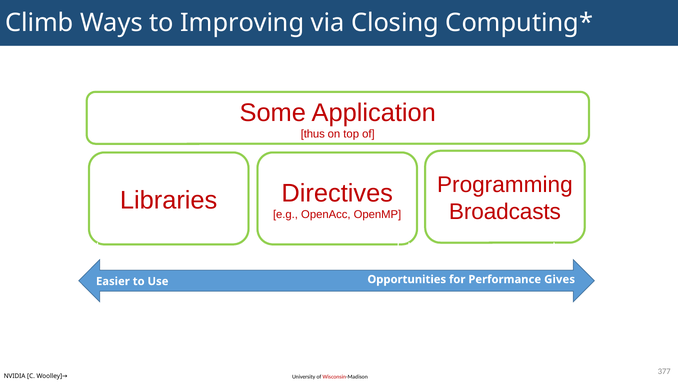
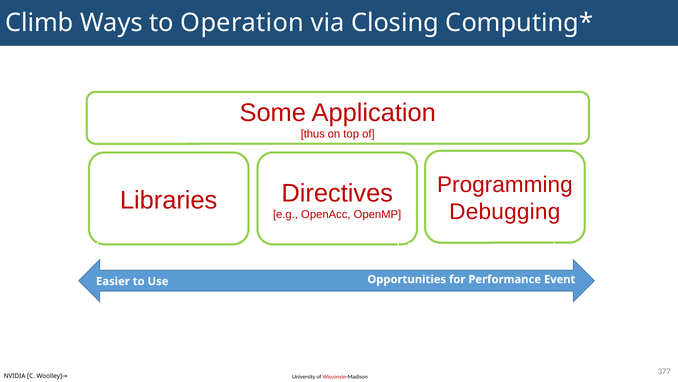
Improving: Improving -> Operation (242, 23)
Broadcasts: Broadcasts -> Debugging (505, 212)
Gives: Gives -> Event (560, 279)
